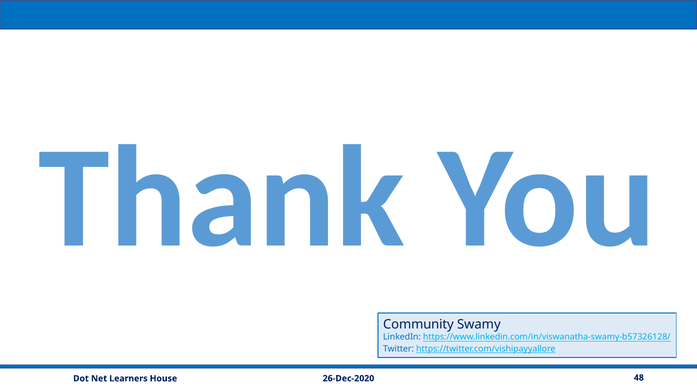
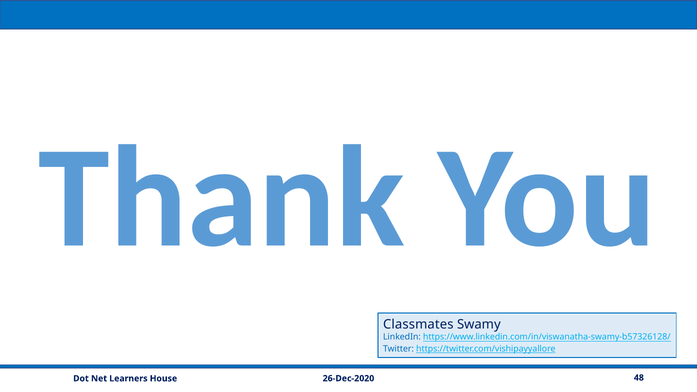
Community: Community -> Classmates (418, 324)
